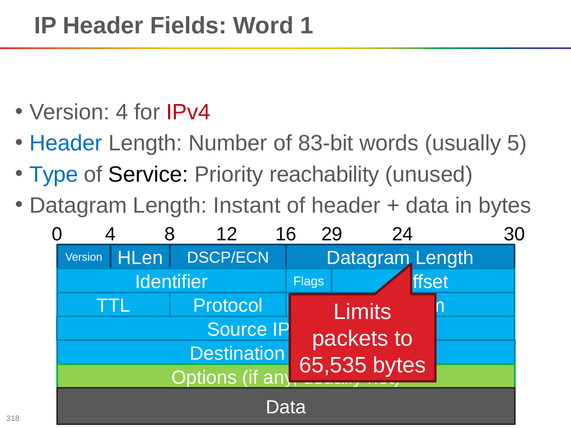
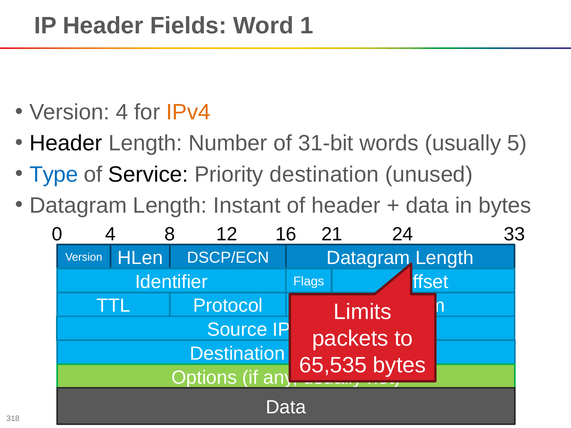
IPv4 colour: red -> orange (188, 112)
Header colour: blue -> black (66, 143)
83-bit: 83-bit -> 31-bit (326, 143)
Priority reachability: reachability -> destination (324, 174)
29: 29 -> 21 (332, 234)
30: 30 -> 33 (514, 234)
